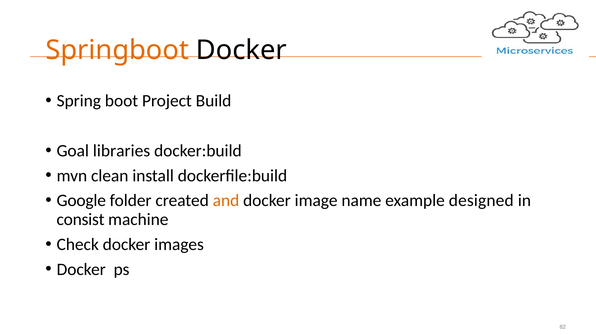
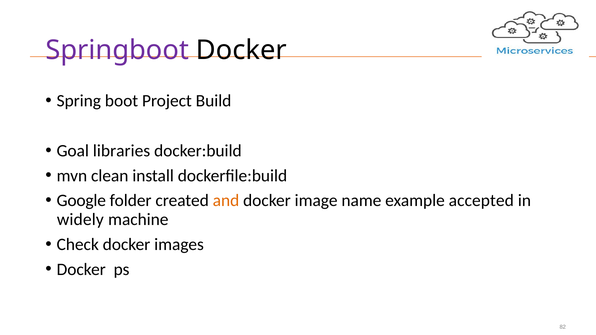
Springboot colour: orange -> purple (117, 50)
designed: designed -> accepted (481, 201)
consist: consist -> widely (80, 220)
